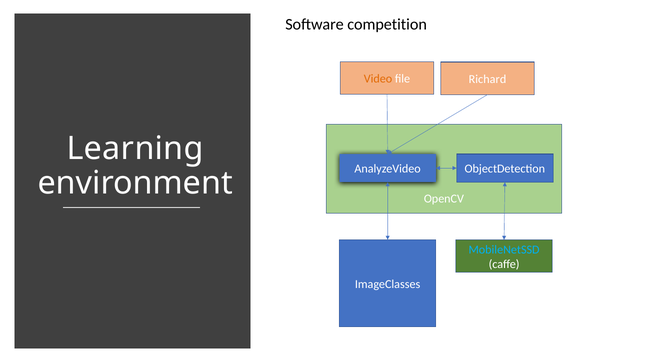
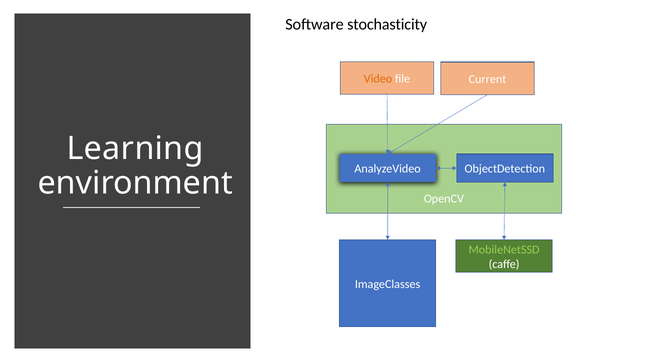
competition: competition -> stochasticity (387, 24)
Richard: Richard -> Current (487, 79)
MobileNetSSD colour: light blue -> light green (504, 249)
